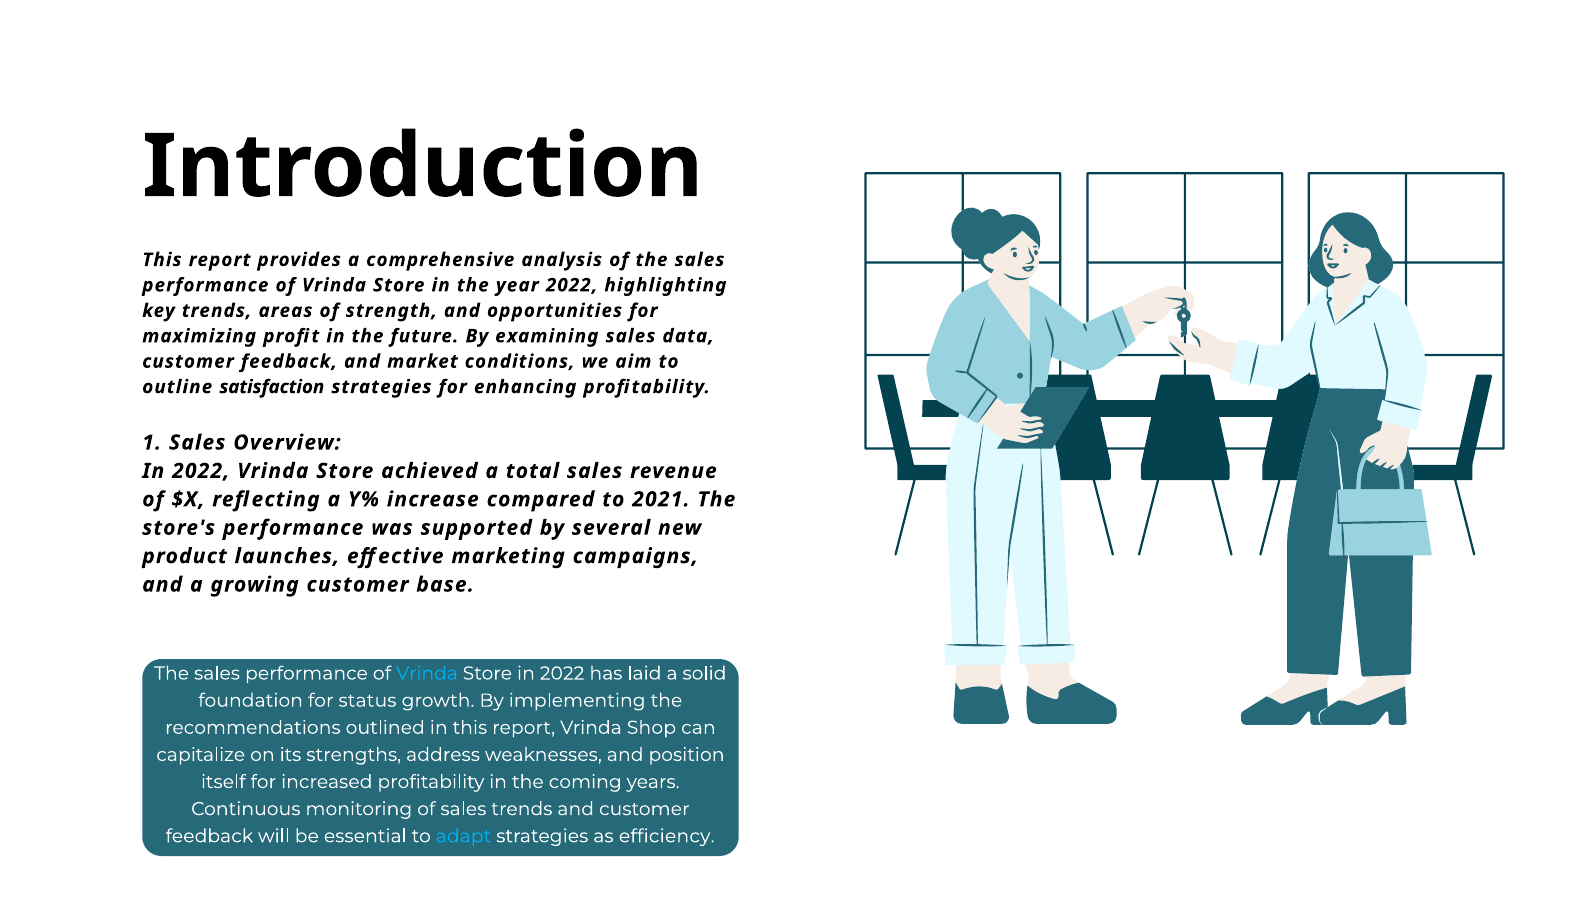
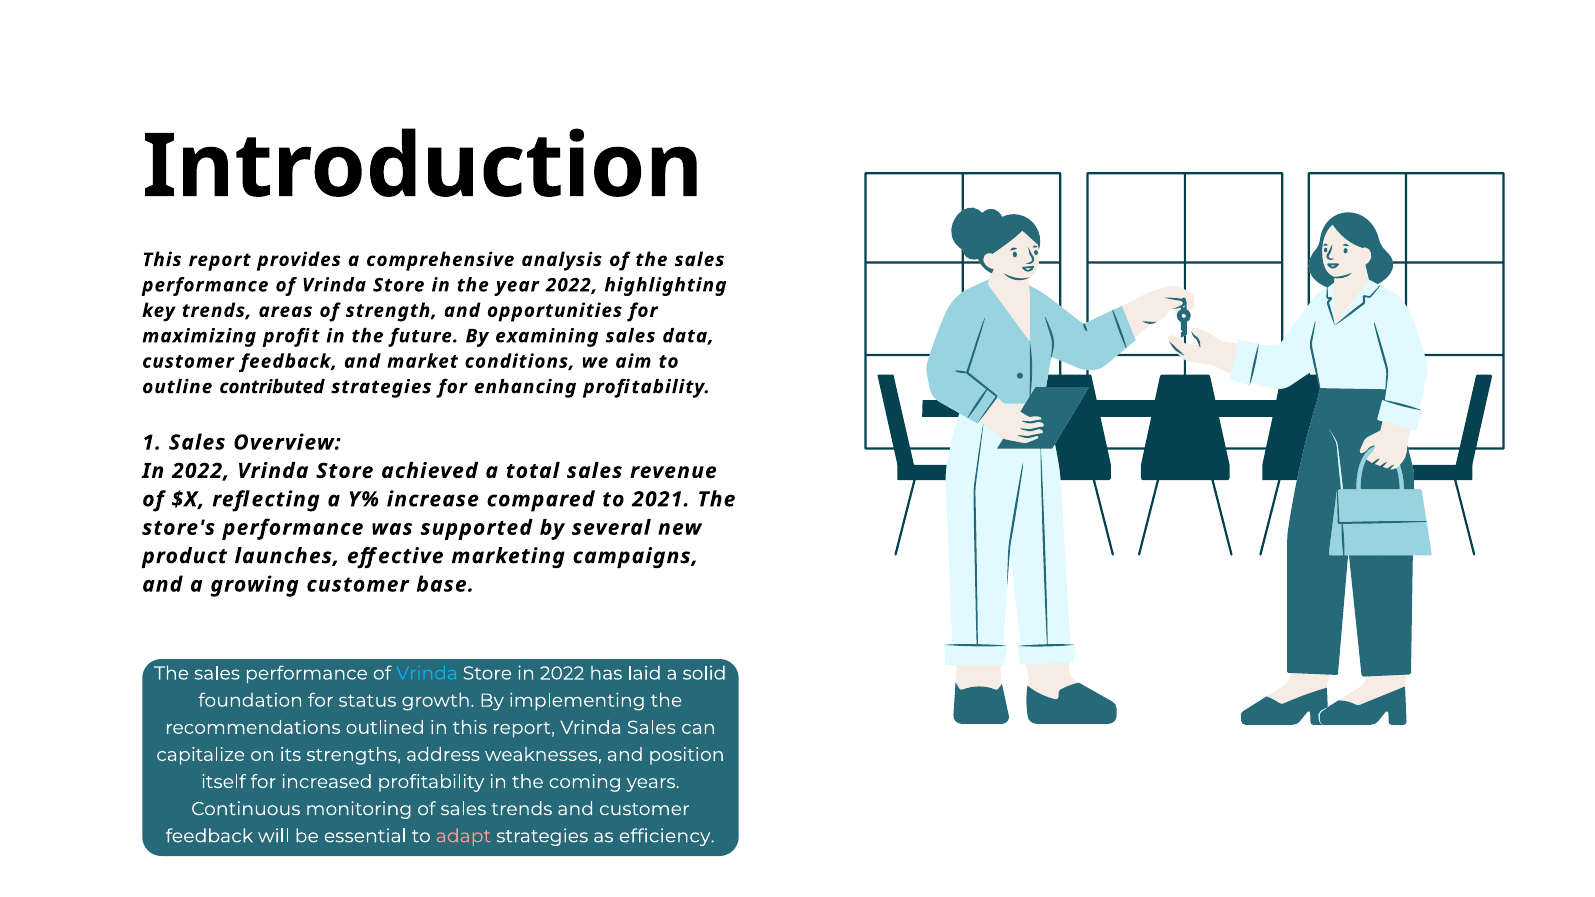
satisfaction: satisfaction -> contributed (272, 387)
Vrinda Shop: Shop -> Sales (651, 728)
adapt colour: light blue -> pink (463, 836)
